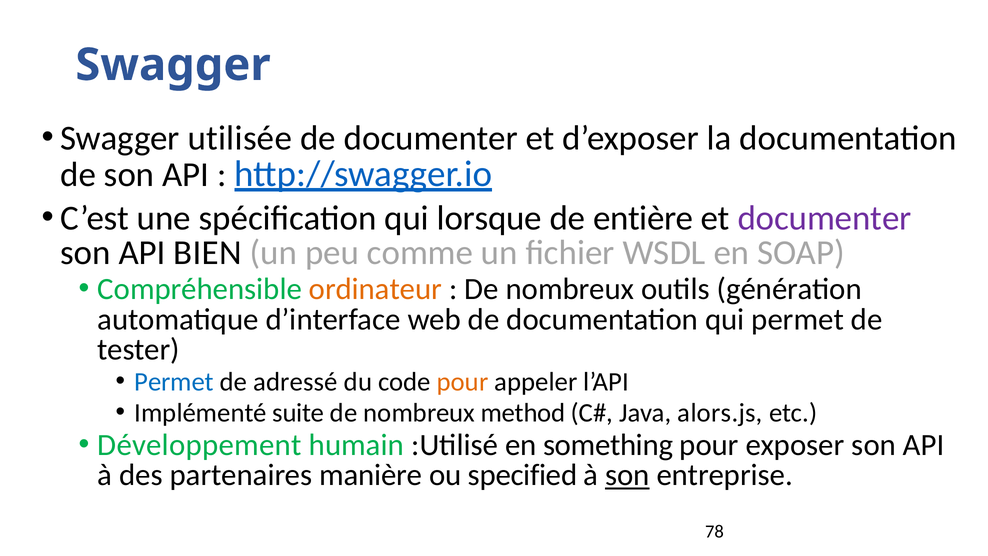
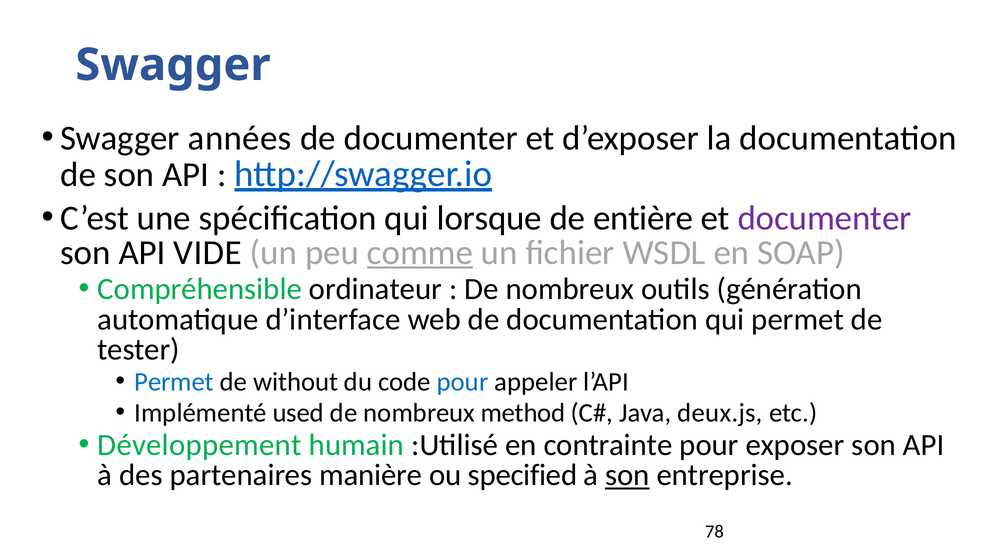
utilisée: utilisée -> années (240, 138)
BIEN: BIEN -> VIDE (208, 252)
comme underline: none -> present (420, 252)
ordinateur colour: orange -> black (375, 289)
adressé: adressé -> without (296, 382)
pour colour: orange -> blue (463, 382)
suite: suite -> used (298, 413)
alors.js: alors.js -> deux.js (720, 413)
something: something -> contrainte (608, 445)
